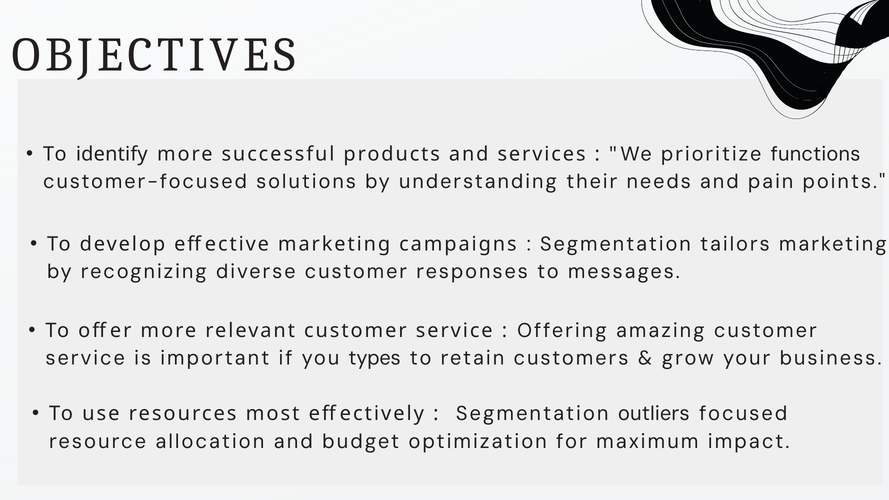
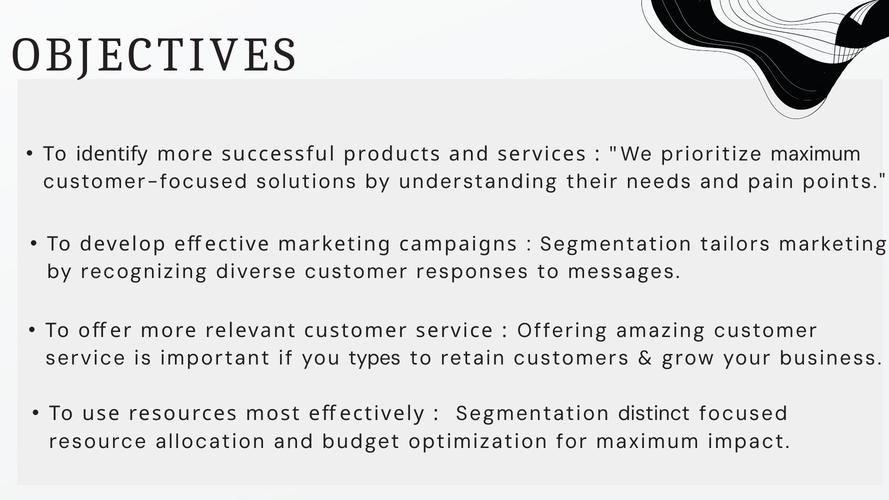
prioritize functions: functions -> maximum (816, 154)
outliers: outliers -> distinct (654, 414)
